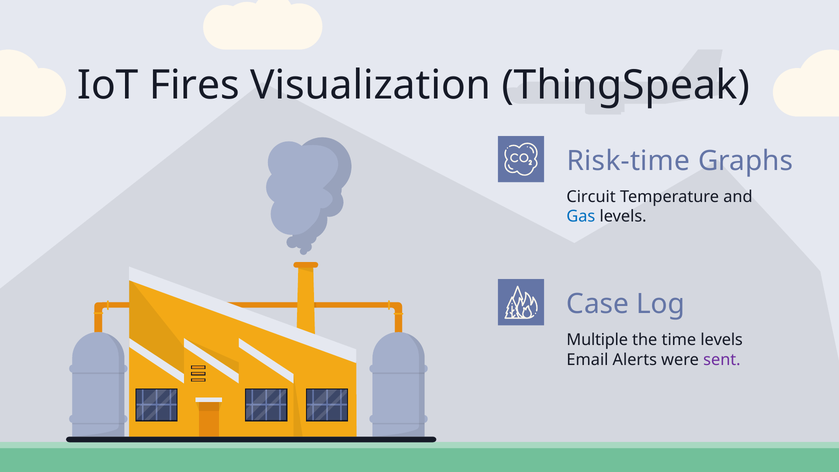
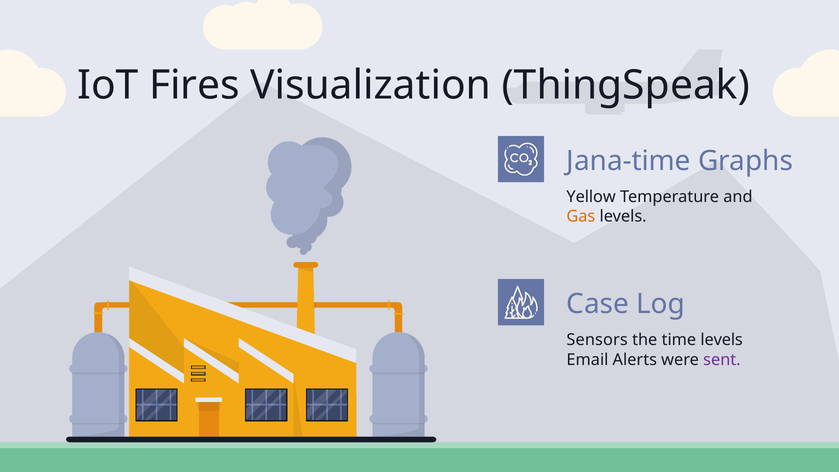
Risk-time: Risk-time -> Jana-time (629, 161)
Circuit: Circuit -> Yellow (591, 197)
Gas colour: blue -> orange (581, 217)
Multiple: Multiple -> Sensors (597, 340)
